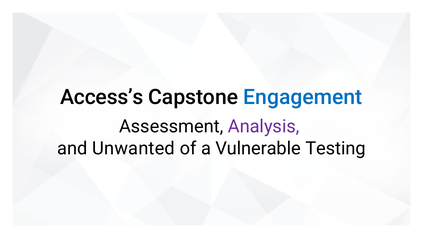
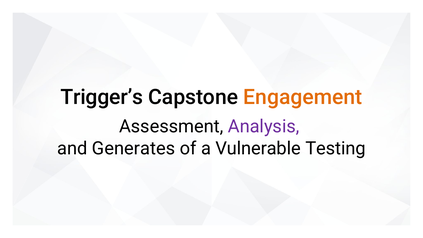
Access’s: Access’s -> Trigger’s (102, 97)
Engagement colour: blue -> orange (303, 97)
Unwanted: Unwanted -> Generates (134, 148)
